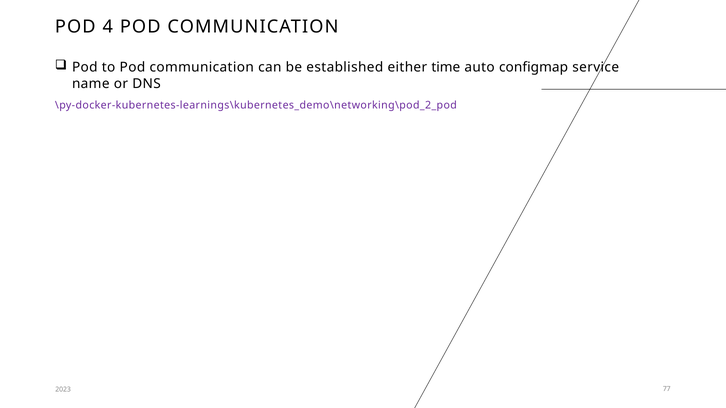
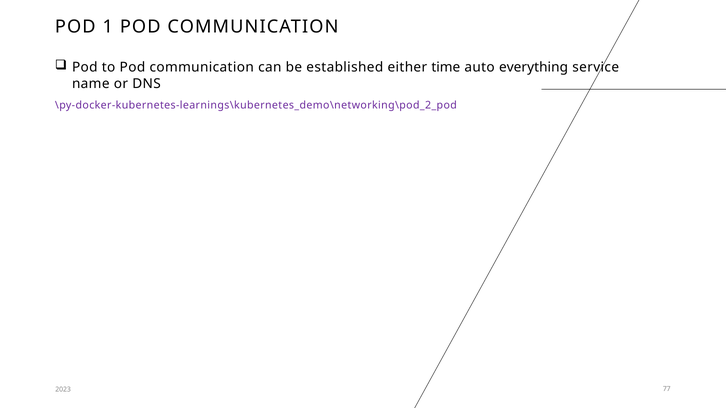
4: 4 -> 1 (108, 27)
configmap: configmap -> everything (534, 67)
